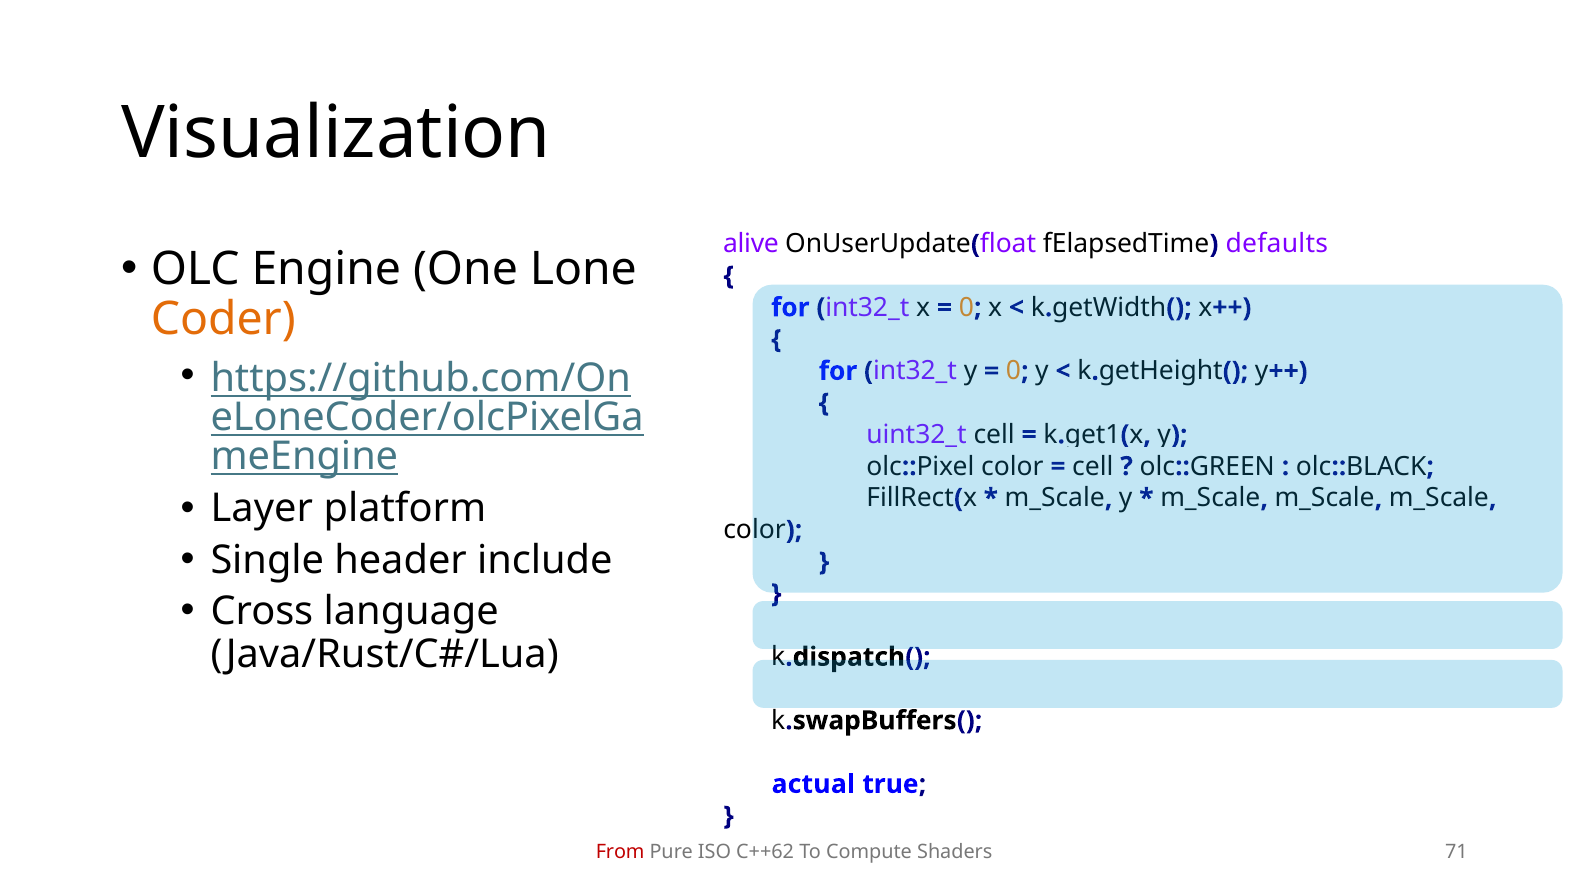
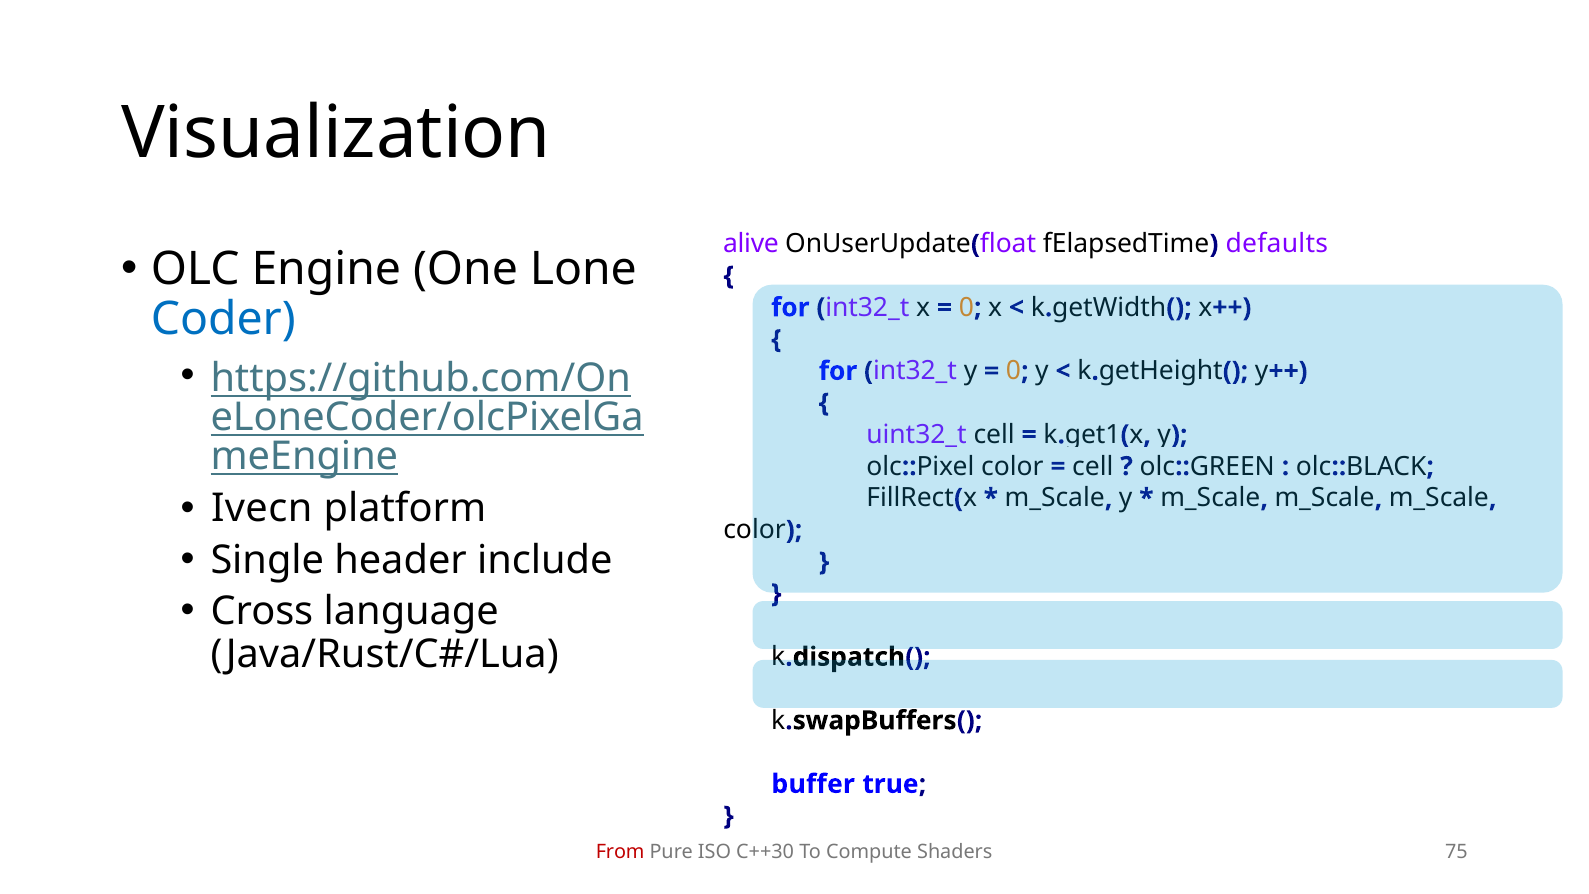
Coder colour: orange -> blue (223, 319)
Layer: Layer -> Ivecn (262, 509)
actual: actual -> buffer (813, 784)
C++62: C++62 -> C++30 (765, 852)
71: 71 -> 75 (1456, 852)
